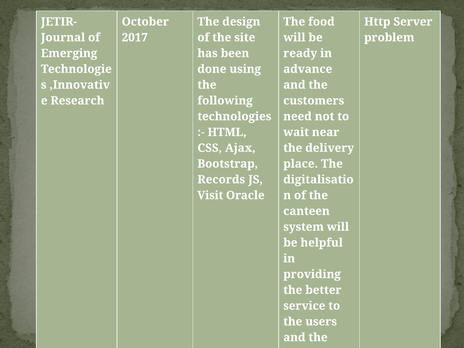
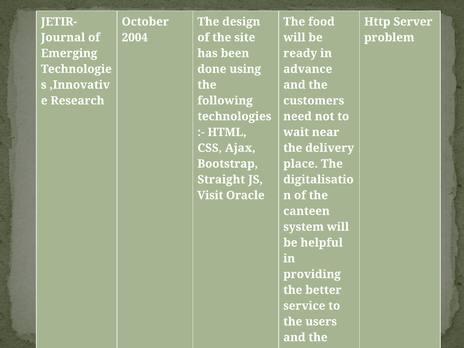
2017: 2017 -> 2004 (135, 38)
Records: Records -> Straight (221, 180)
